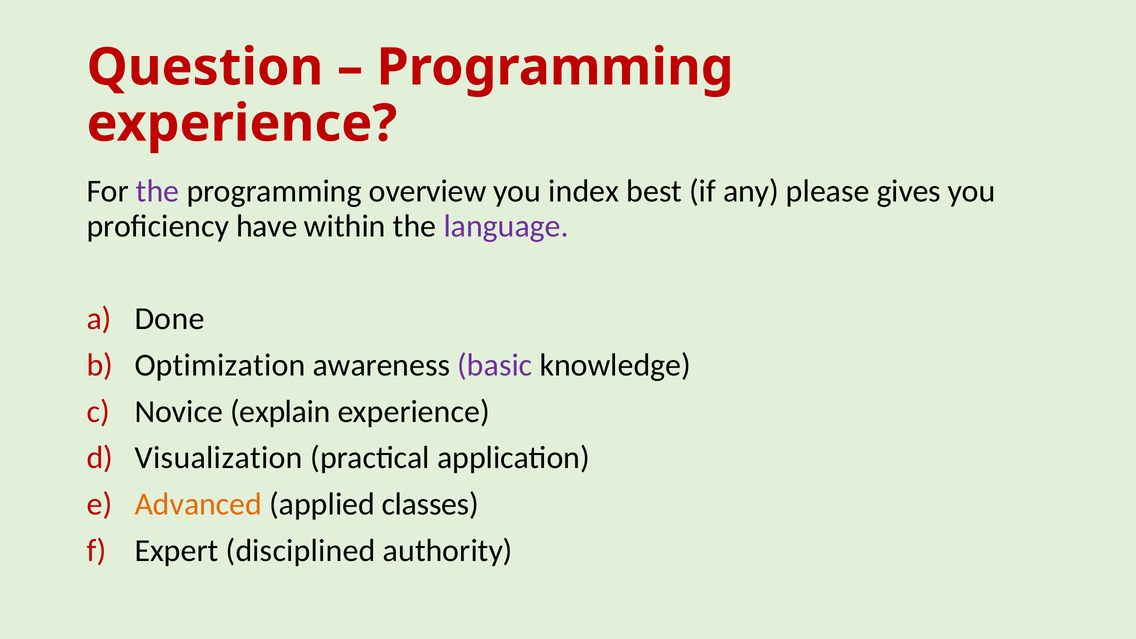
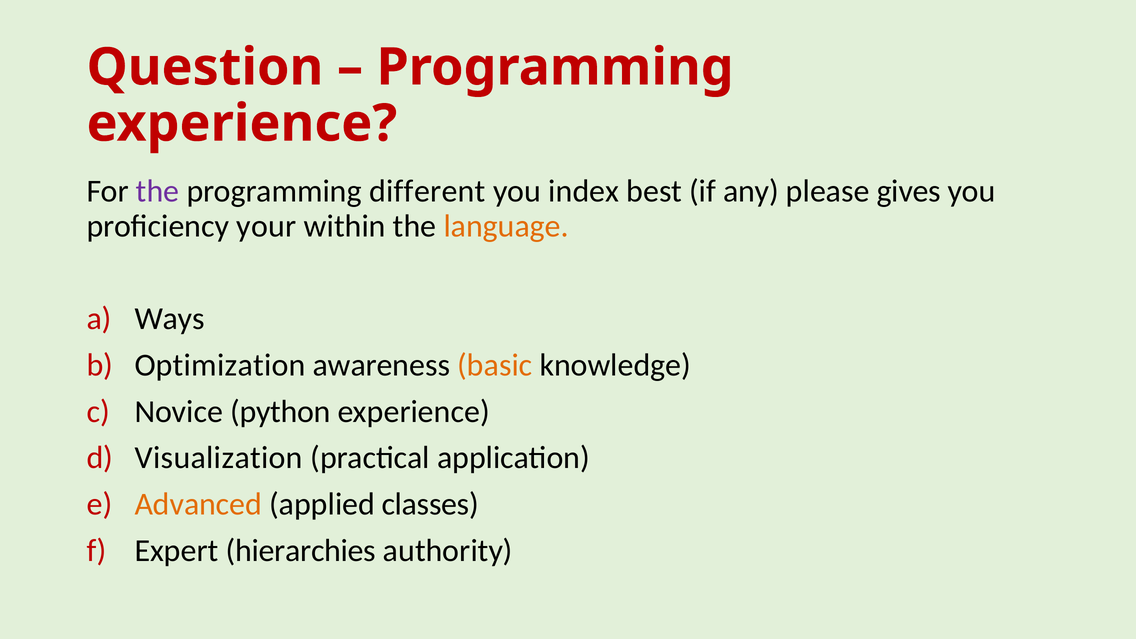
overview: overview -> different (427, 191)
have: have -> your (266, 226)
language colour: purple -> orange (506, 226)
Done: Done -> Ways (170, 319)
basic colour: purple -> orange (495, 365)
explain: explain -> python (280, 412)
disciplined: disciplined -> hierarchies (301, 551)
